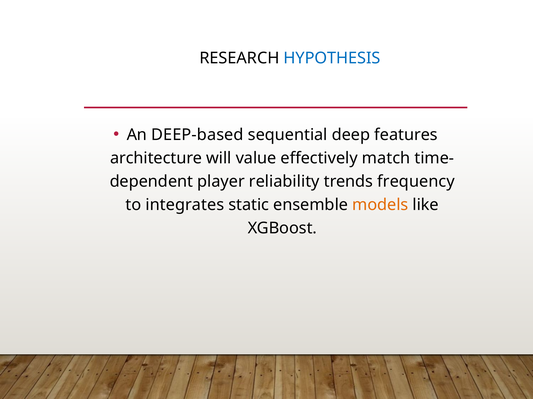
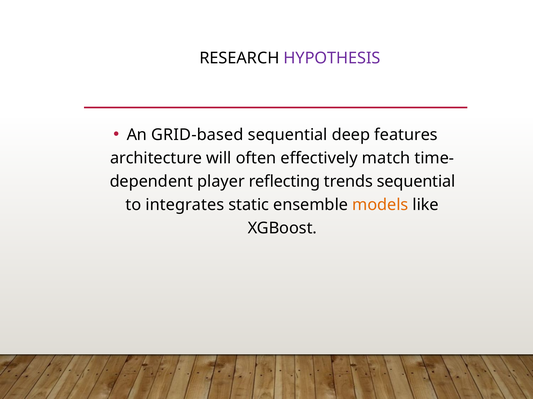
HYPOTHESIS colour: blue -> purple (332, 58)
DEEP-based: DEEP-based -> GRID-based (197, 135)
value: value -> often (256, 158)
reliability: reliability -> reflecting (284, 182)
trends frequency: frequency -> sequential (416, 182)
